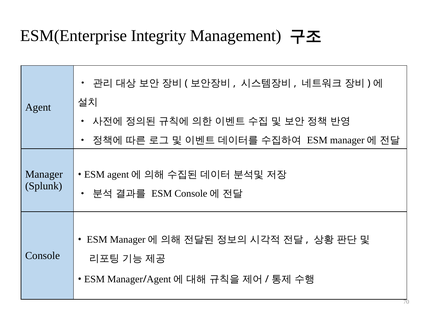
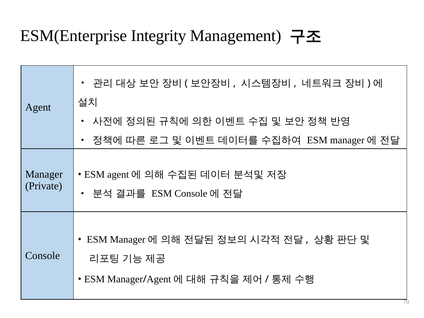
Splunk: Splunk -> Private (44, 186)
